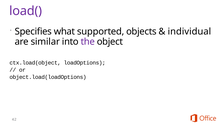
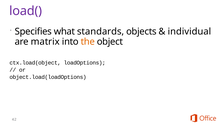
supported: supported -> standards (101, 32)
similar: similar -> matrix (45, 42)
the colour: purple -> orange (88, 42)
